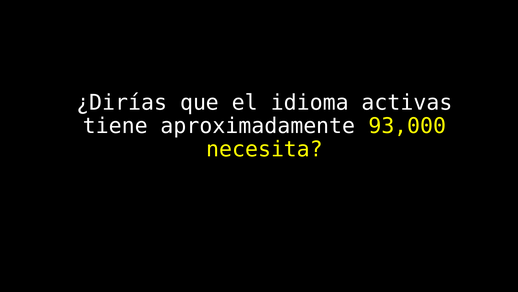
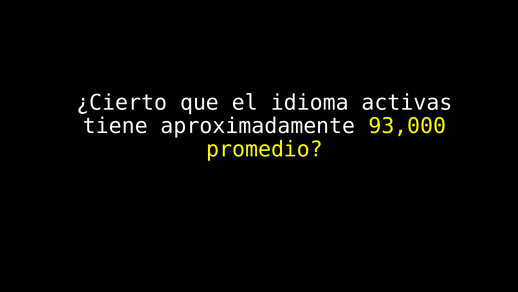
¿Dirías: ¿Dirías -> ¿Cierto (122, 102)
necesita: necesita -> promedio (265, 149)
